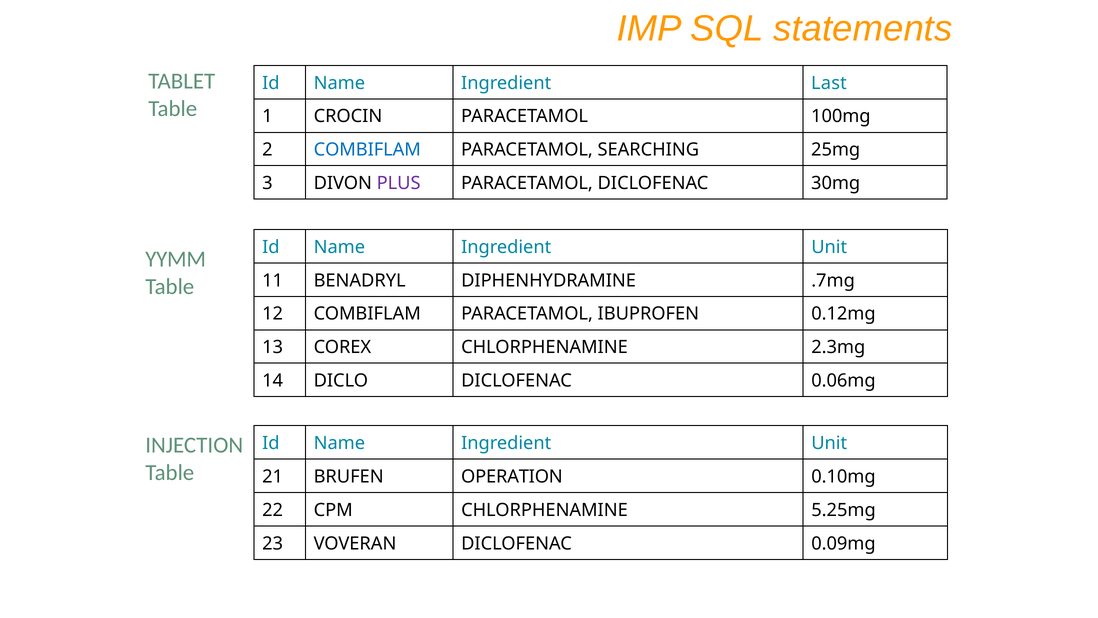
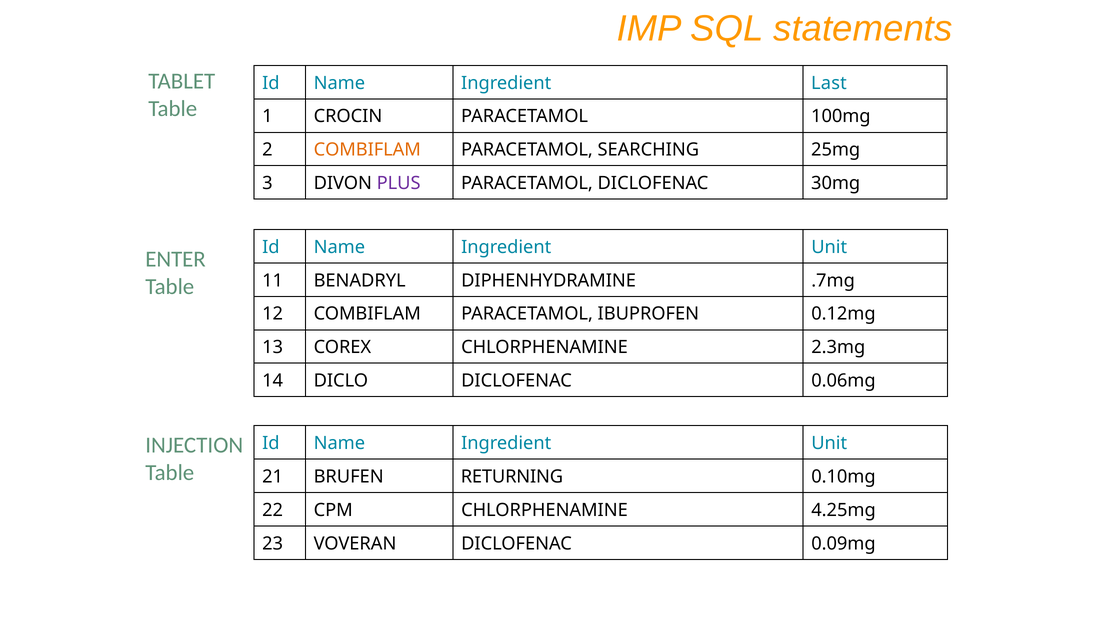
COMBIFLAM colour: blue -> orange (367, 150)
YYMM: YYMM -> ENTER (176, 259)
OPERATION: OPERATION -> RETURNING (512, 476)
5.25mg: 5.25mg -> 4.25mg (844, 510)
